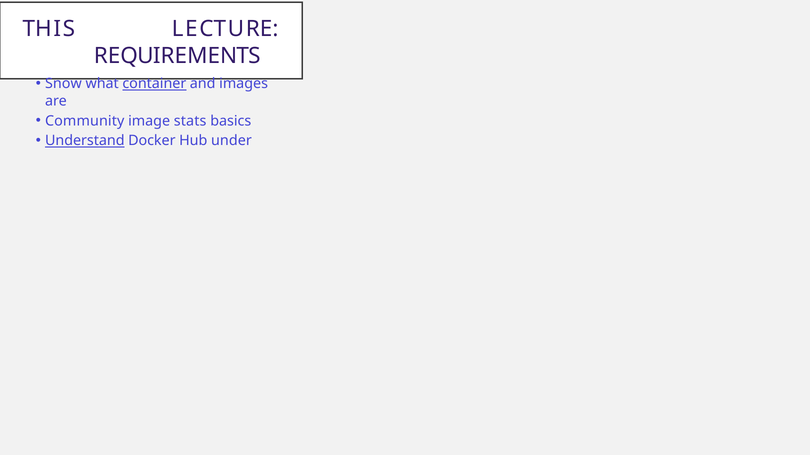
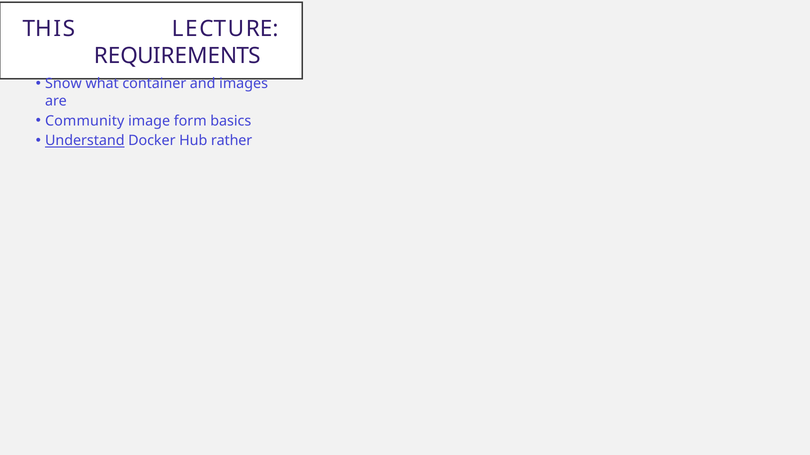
container underline: present -> none (154, 84)
stats: stats -> form (190, 121)
under: under -> rather (232, 141)
